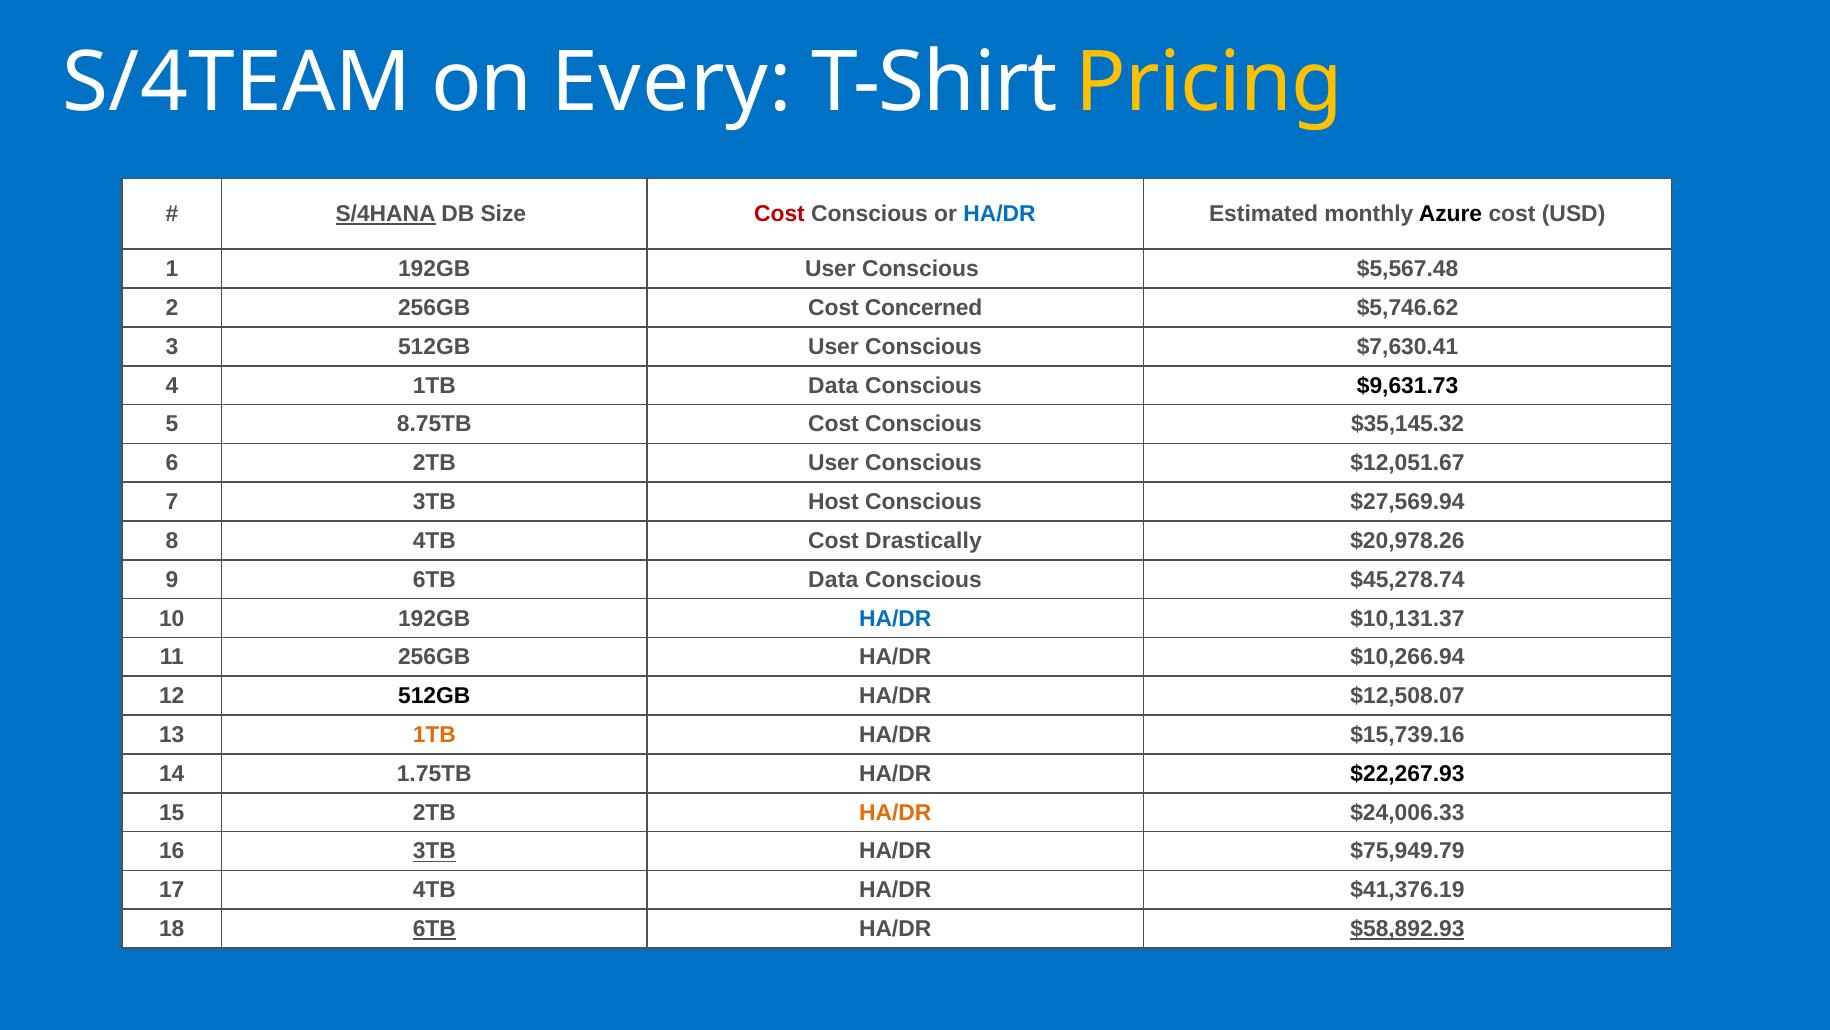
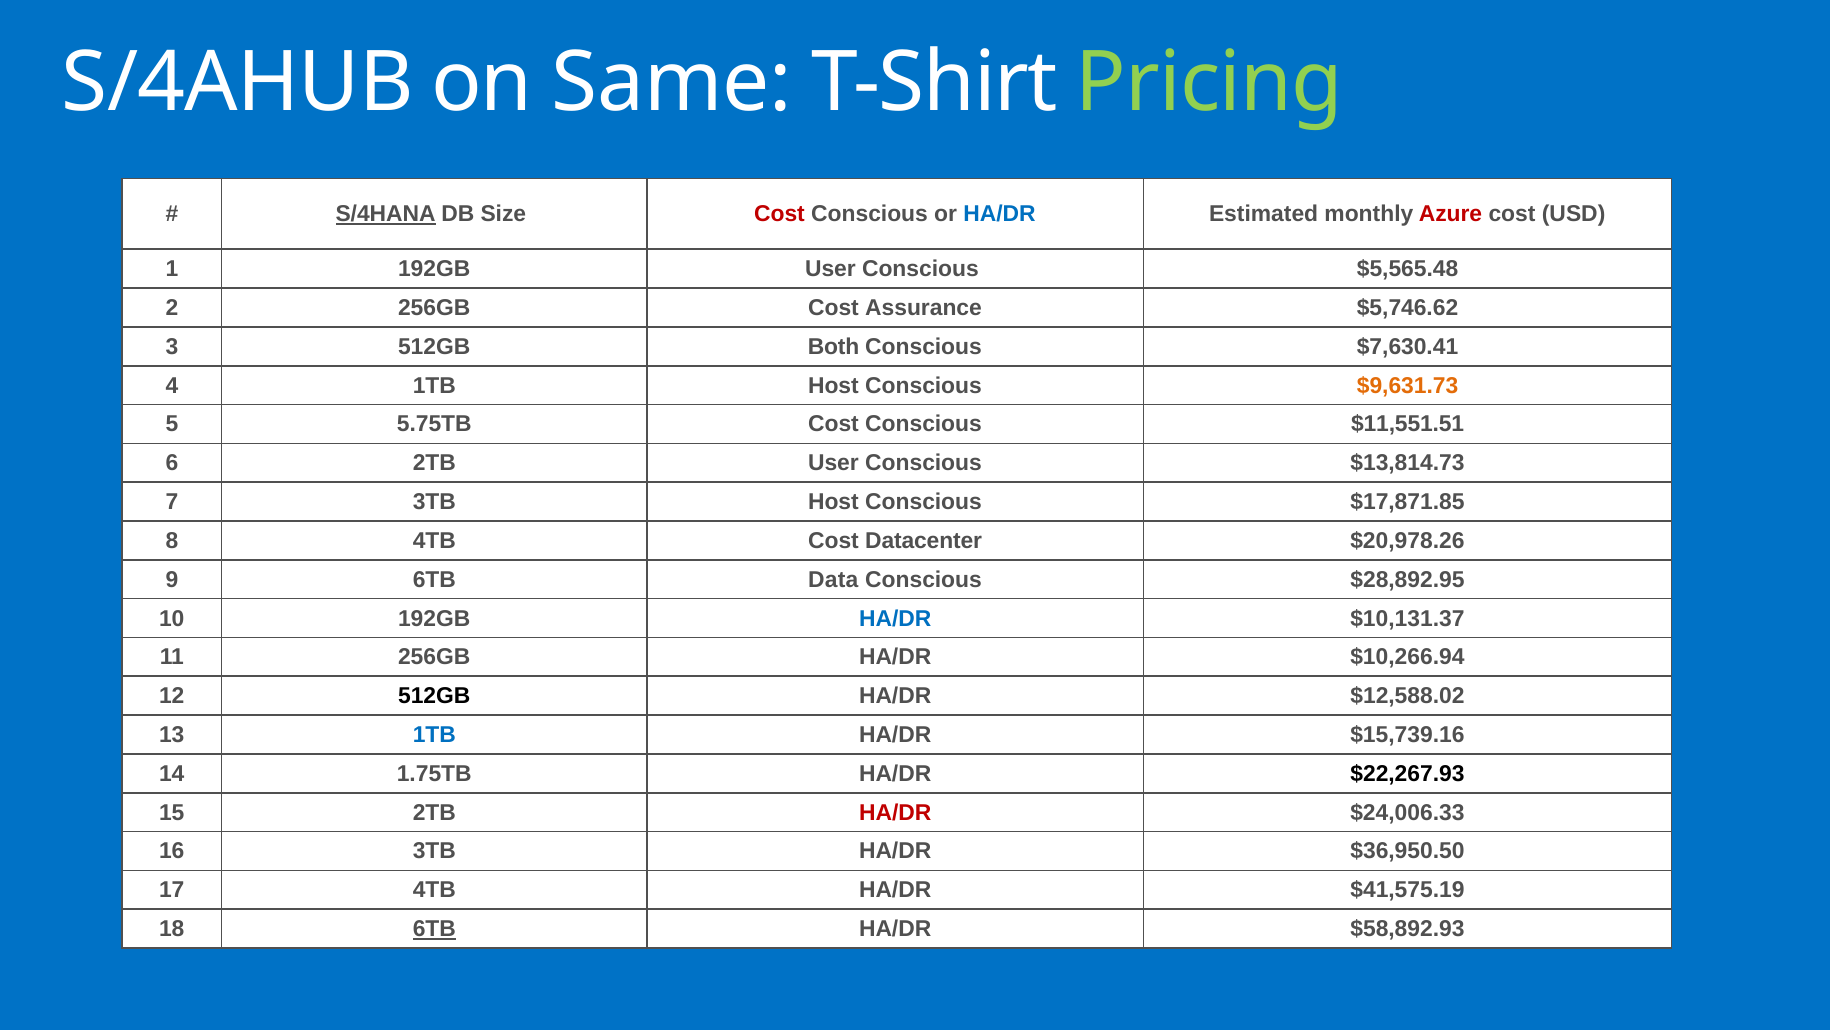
S/4TEAM: S/4TEAM -> S/4AHUB (238, 82)
Every: Every -> Same (672, 82)
Pricing colour: yellow -> light green (1209, 82)
Azure colour: black -> red (1450, 214)
$5,567.48: $5,567.48 -> $5,565.48 (1408, 269)
Concerned: Concerned -> Assurance (924, 308)
512GB User: User -> Both (834, 347)
1TB Data: Data -> Host (833, 385)
$9,631.73 colour: black -> orange (1408, 385)
8.75TB: 8.75TB -> 5.75TB (434, 424)
$35,145.32: $35,145.32 -> $11,551.51 (1408, 424)
$12,051.67: $12,051.67 -> $13,814.73 (1407, 463)
$27,569.94: $27,569.94 -> $17,871.85 (1407, 502)
Drastically: Drastically -> Datacenter (924, 541)
$45,278.74: $45,278.74 -> $28,892.95 (1407, 579)
$12,508.07: $12,508.07 -> $12,588.02 (1407, 696)
1TB colour: orange -> blue (434, 735)
HA/DR colour: orange -> red (895, 812)
3TB underline: present -> none (434, 851)
$75,949.79: $75,949.79 -> $36,950.50 (1407, 851)
$41,376.19: $41,376.19 -> $41,575.19 (1407, 890)
$58,892.93 underline: present -> none (1407, 929)
